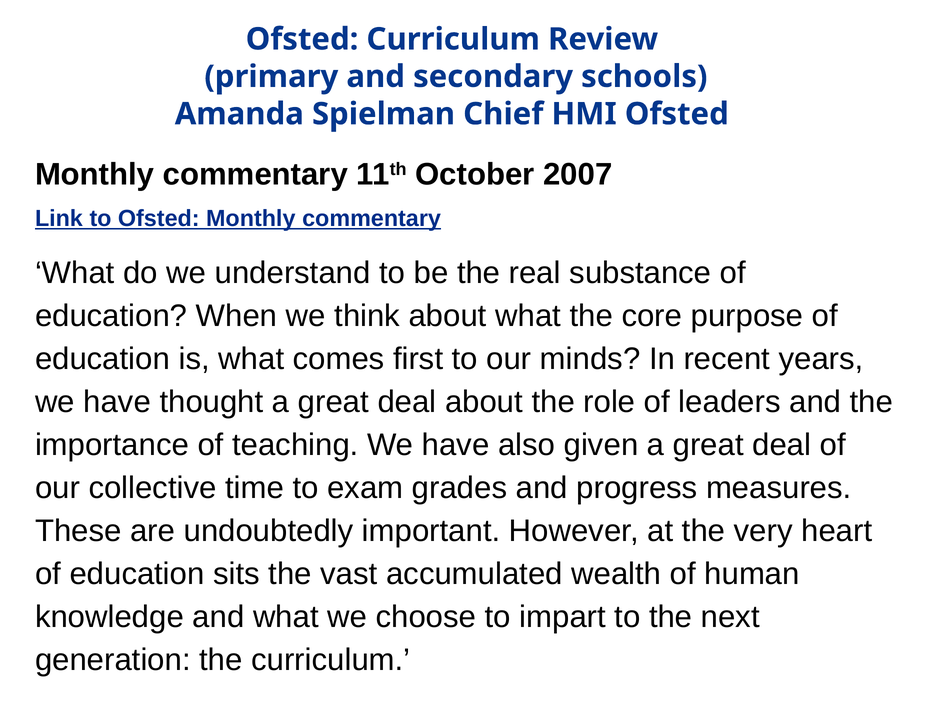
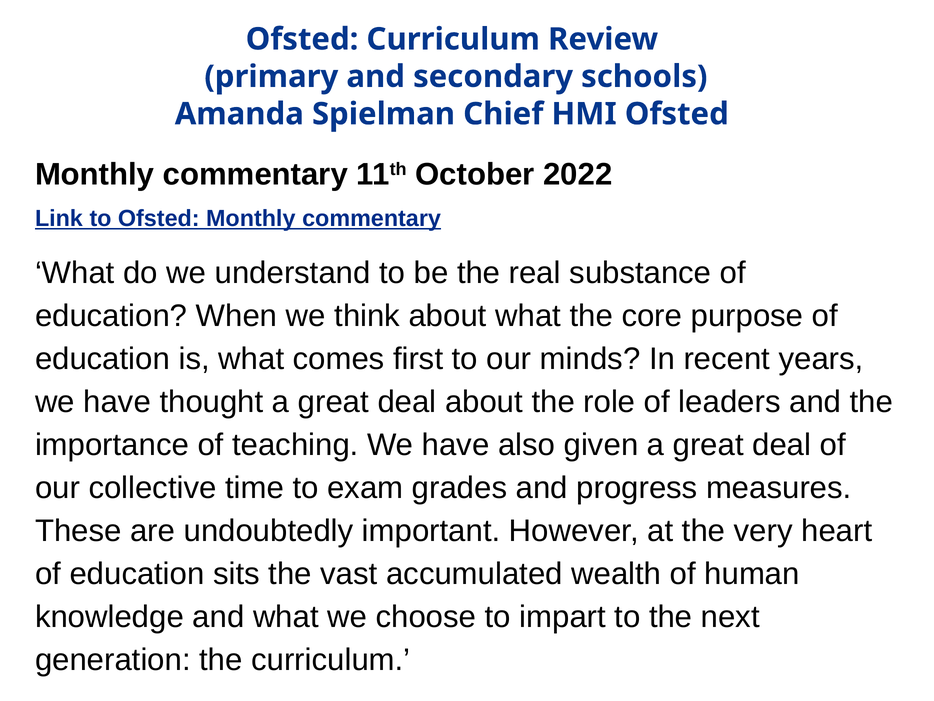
2007: 2007 -> 2022 (578, 174)
